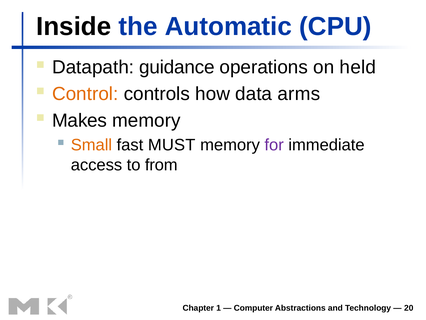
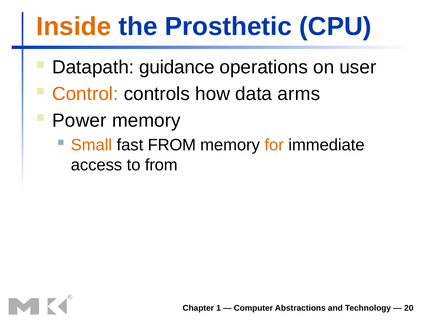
Inside colour: black -> orange (74, 26)
Automatic: Automatic -> Prosthetic (228, 26)
held: held -> user (358, 67)
Makes: Makes -> Power (79, 120)
fast MUST: MUST -> FROM (172, 145)
for colour: purple -> orange (274, 145)
